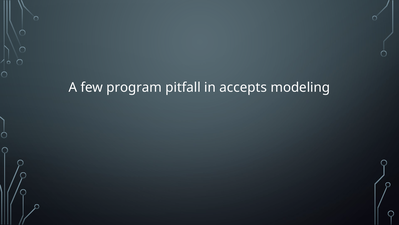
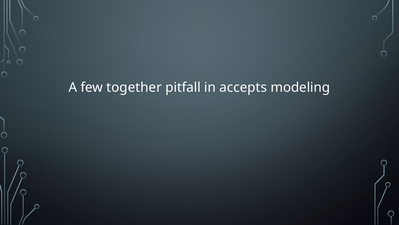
program: program -> together (134, 87)
